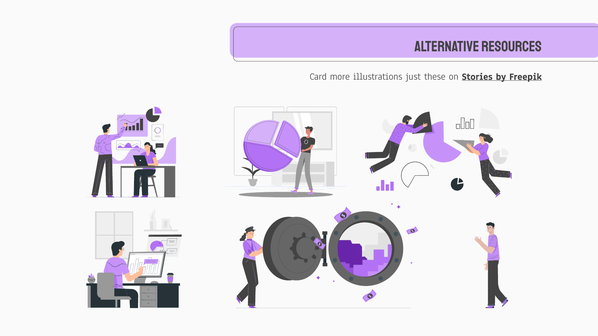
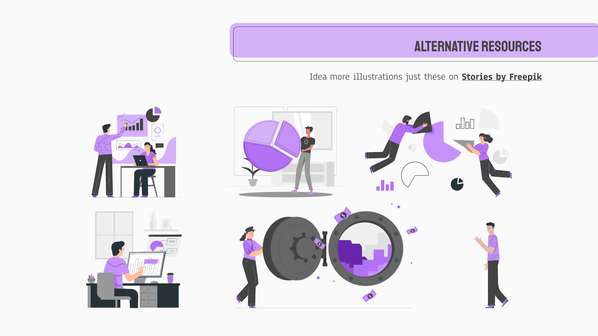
Card: Card -> Idea (318, 77)
